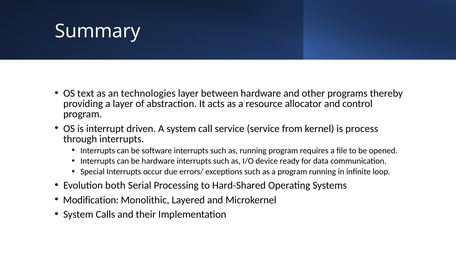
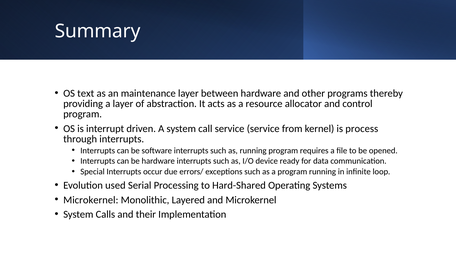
technologies: technologies -> maintenance (148, 93)
both: both -> used (115, 185)
Modification: Modification -> Microkernel (91, 200)
